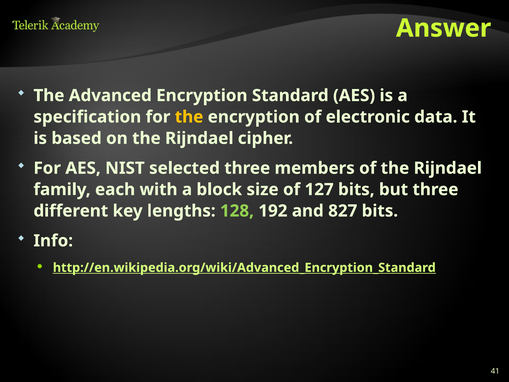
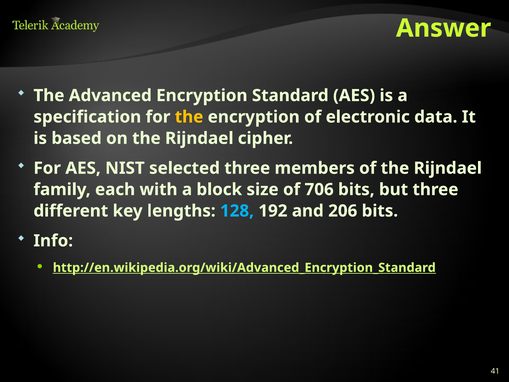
127: 127 -> 706 (319, 189)
128 colour: light green -> light blue (237, 211)
827: 827 -> 206 (343, 211)
